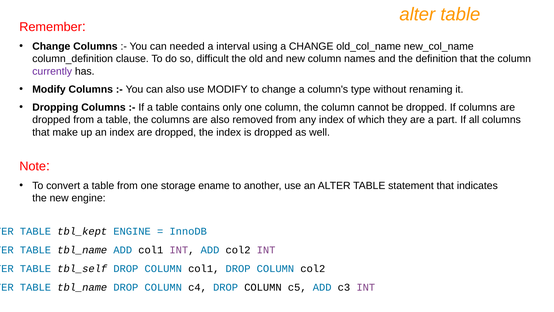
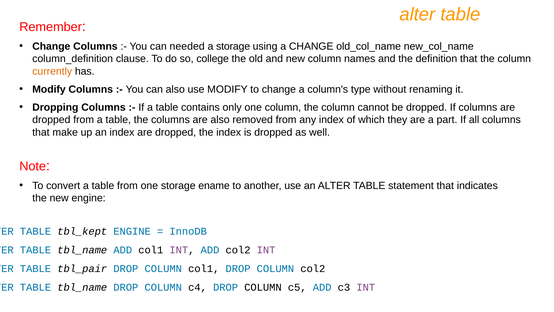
a interval: interval -> storage (233, 46)
difficult: difficult -> college (213, 59)
currently colour: purple -> orange (52, 71)
tbl_self: tbl_self -> tbl_pair (82, 268)
